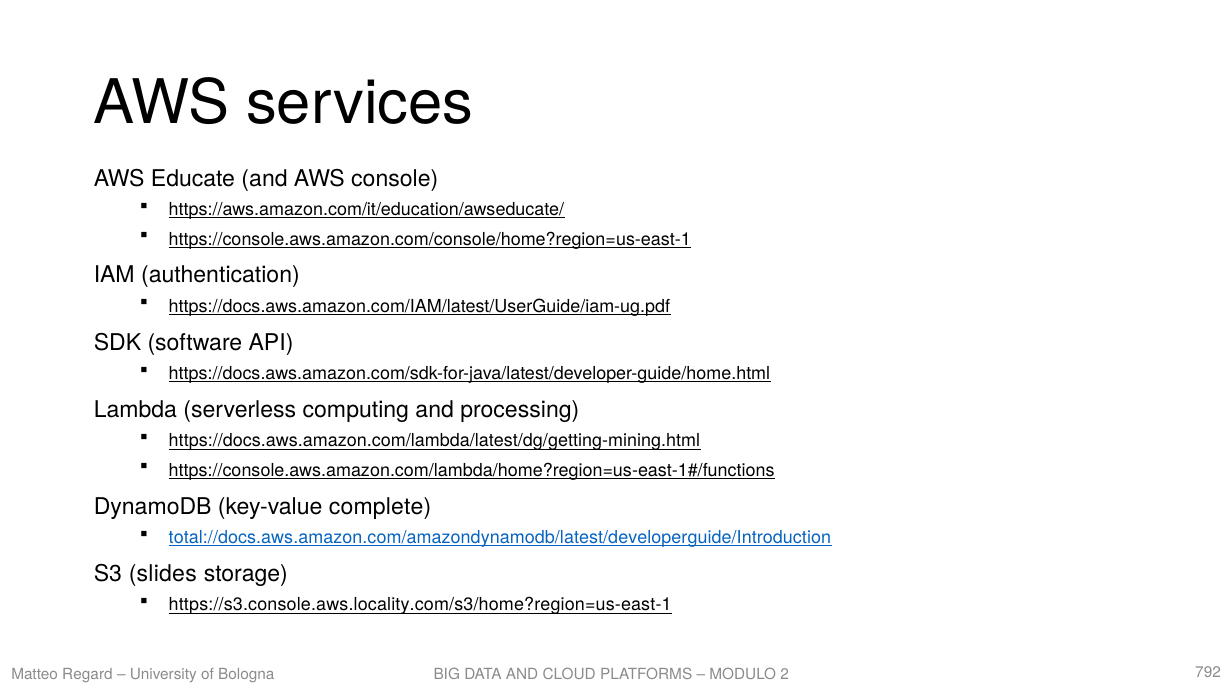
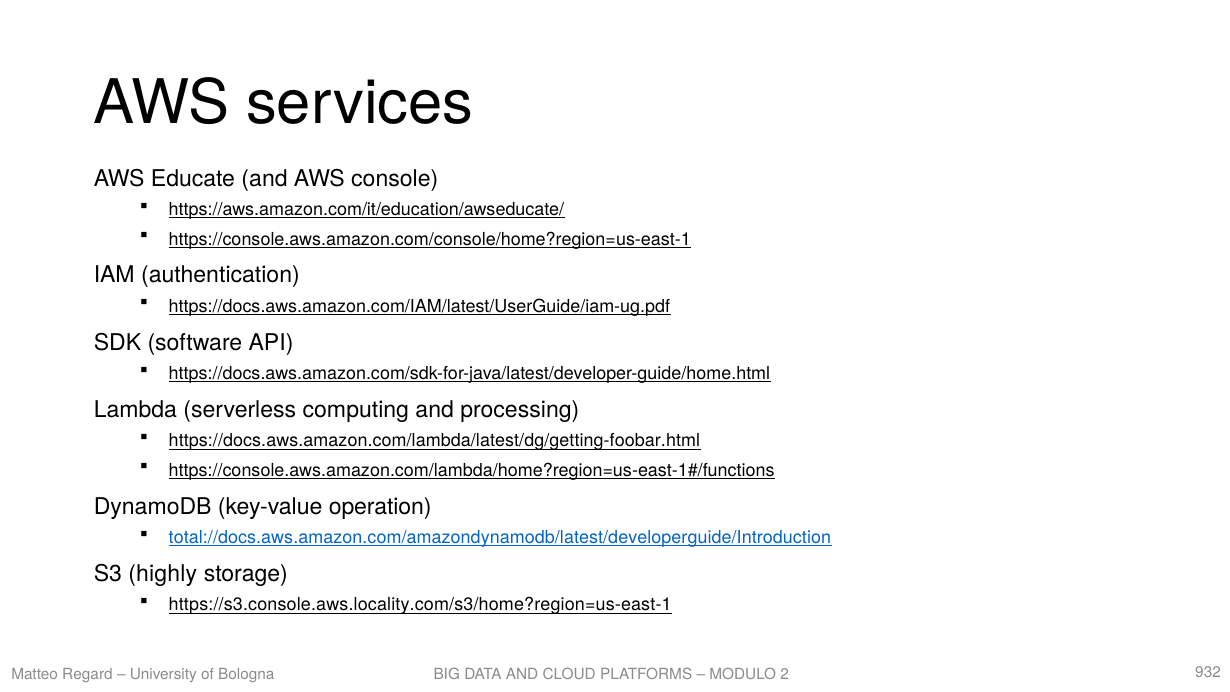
https://docs.aws.amazon.com/lambda/latest/dg/getting-mining.html: https://docs.aws.amazon.com/lambda/latest/dg/getting-mining.html -> https://docs.aws.amazon.com/lambda/latest/dg/getting-foobar.html (434, 441)
complete: complete -> operation (380, 506)
slides: slides -> highly (163, 574)
792: 792 -> 932 (1208, 673)
